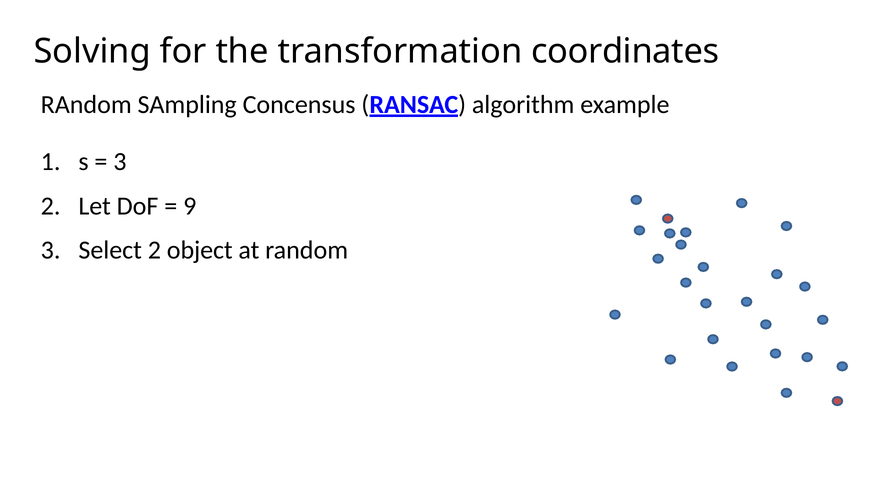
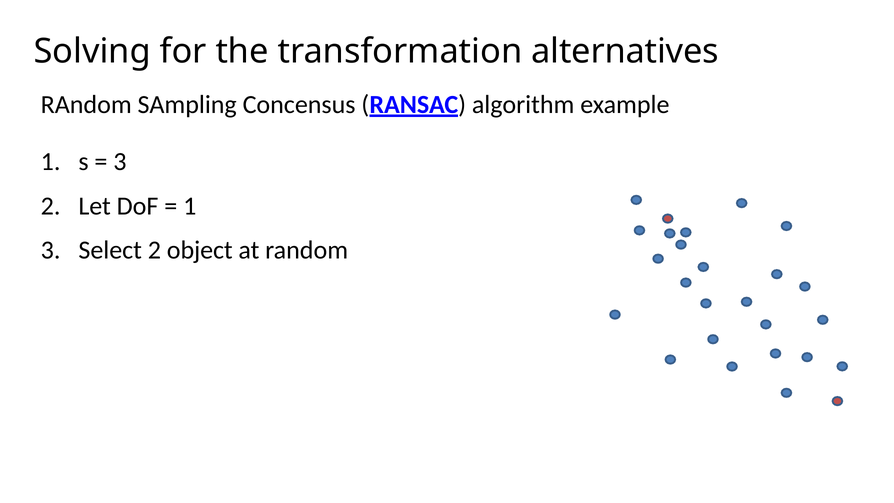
coordinates: coordinates -> alternatives (625, 52)
9: 9 -> 1 (190, 206)
